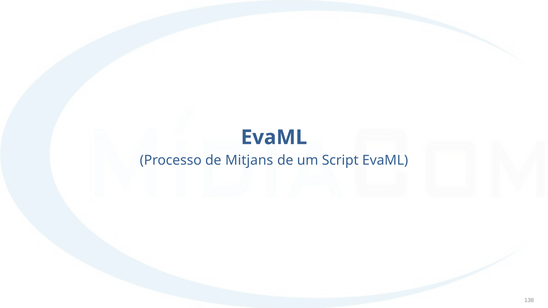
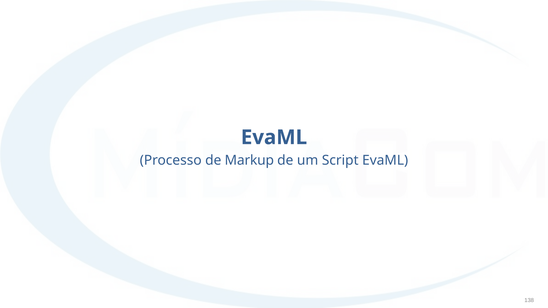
Mitjans: Mitjans -> Markup (249, 160)
